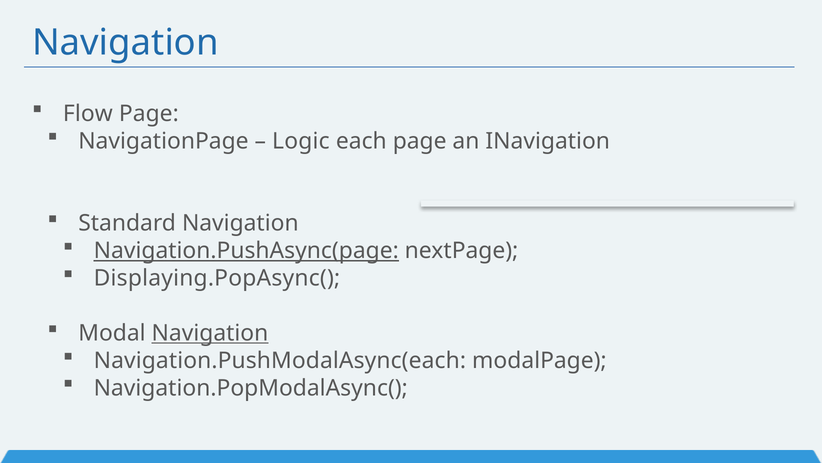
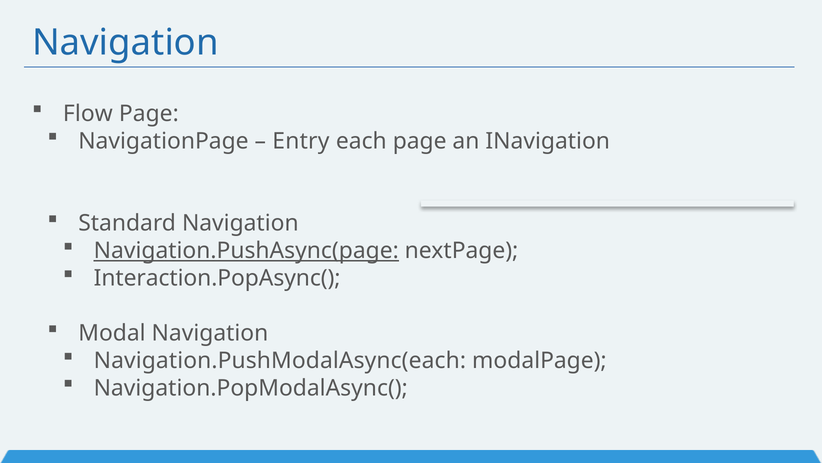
Logic: Logic -> Entry (301, 141)
Displaying.PopAsync(: Displaying.PopAsync( -> Interaction.PopAsync( (217, 278)
Navigation underline: present -> none (210, 333)
